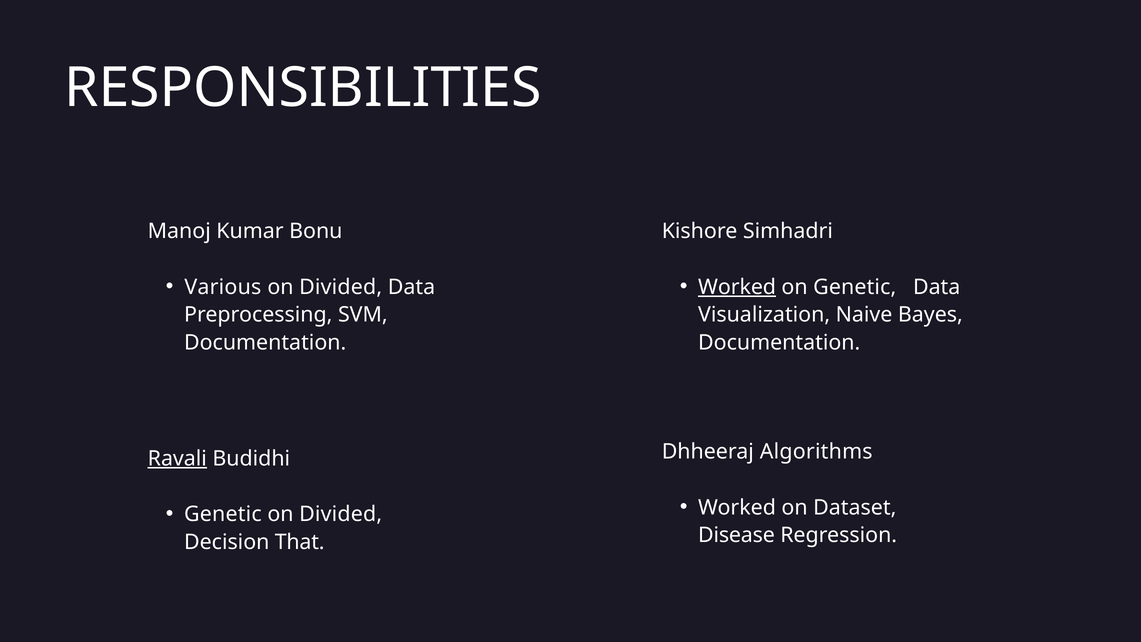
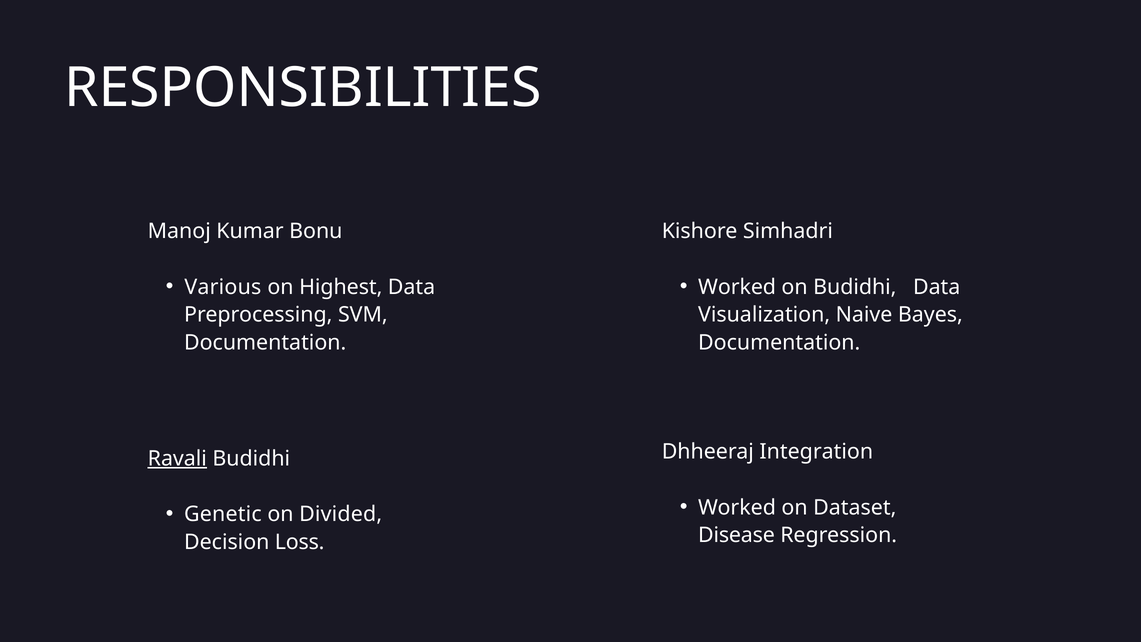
Divided: Divided -> Highest (341, 287)
Worked underline: present -> none (737, 287)
on Genetic: Genetic -> Budidhi (855, 287)
Algorithms: Algorithms -> Integration (816, 452)
That: That -> Loss (300, 542)
